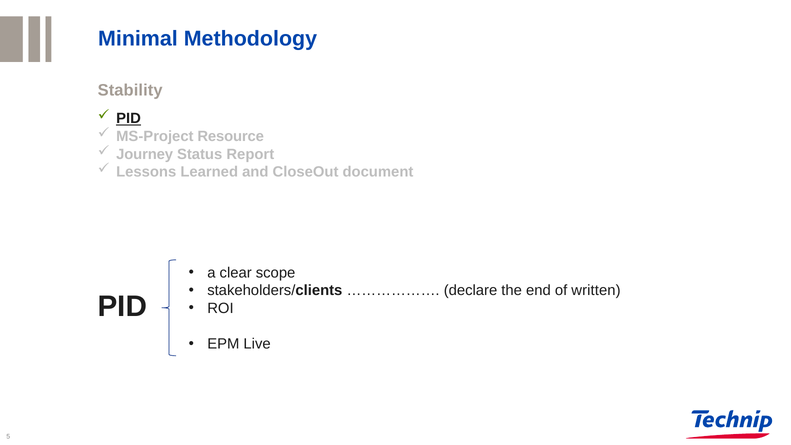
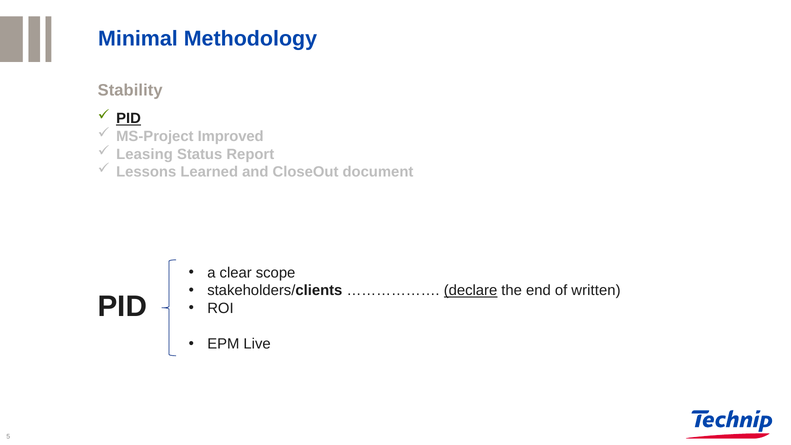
Resource: Resource -> Improved (231, 136)
Journey: Journey -> Leasing (145, 154)
declare underline: none -> present (471, 290)
